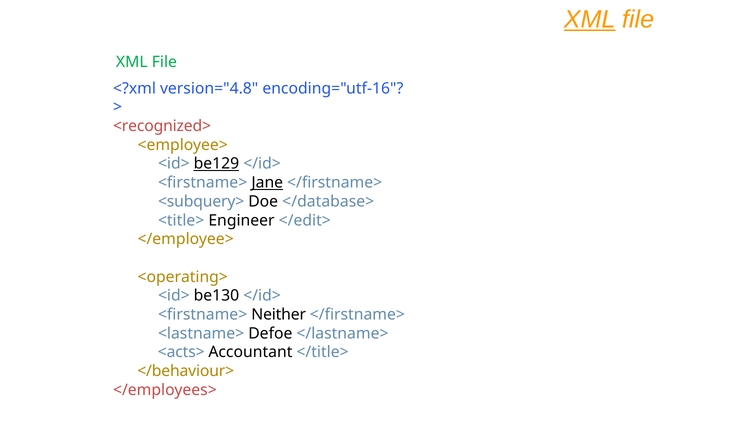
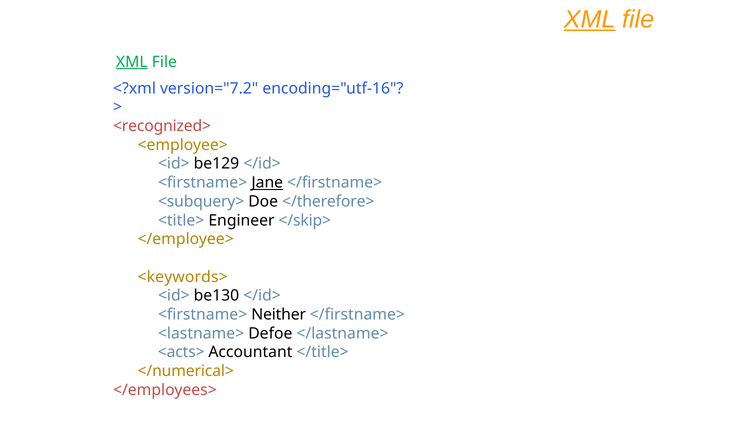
XML underline: none -> present (132, 62)
version="4.8: version="4.8 -> version="7.2 (209, 88)
be129 underline: present -> none (216, 164)
</database>: </database> -> </therefore> (328, 202)
</edit>: </edit> -> </skip> (305, 220)
<operating>: <operating> -> <keywords> (183, 277)
</behaviour>: </behaviour> -> </numerical> (186, 371)
